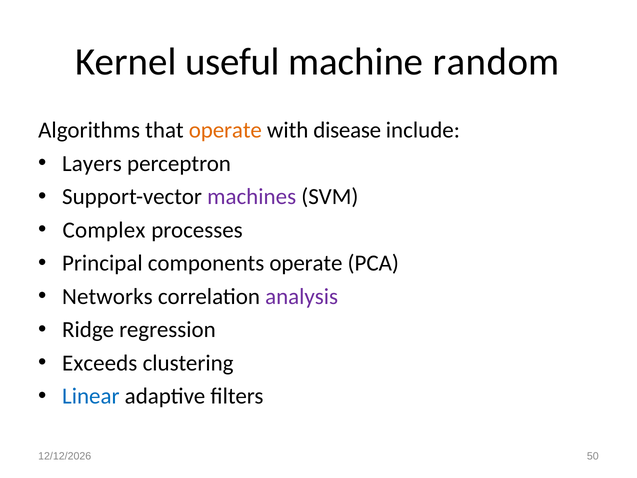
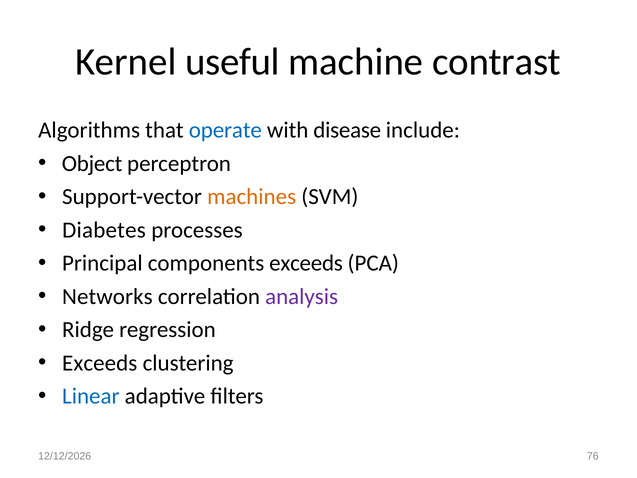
random: random -> contrast (497, 62)
operate colour: orange -> blue (225, 130)
Layers: Layers -> Object (92, 163)
machines colour: purple -> orange (252, 197)
Complex: Complex -> Diabetes (104, 230)
components operate: operate -> exceeds (306, 263)
50: 50 -> 76 (593, 456)
